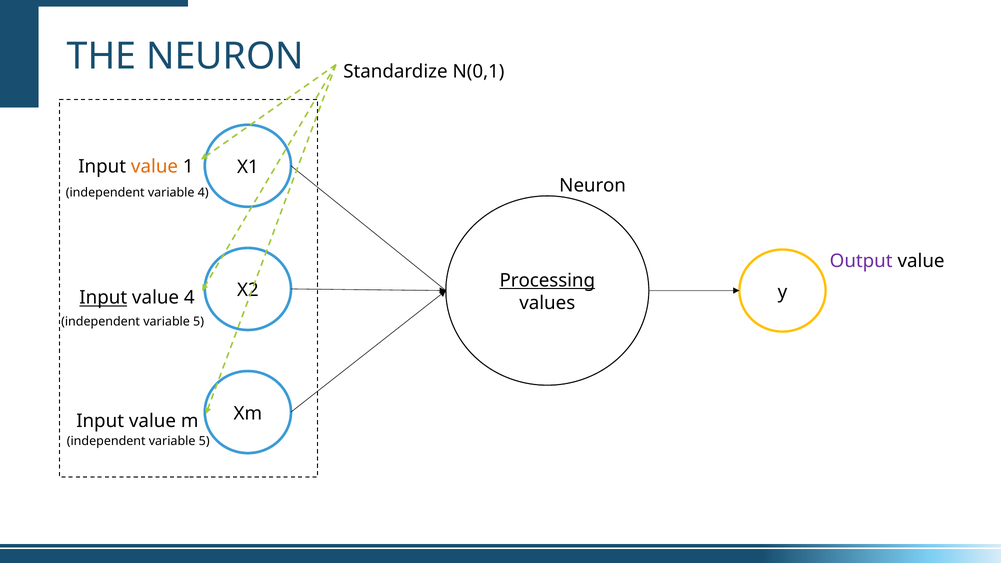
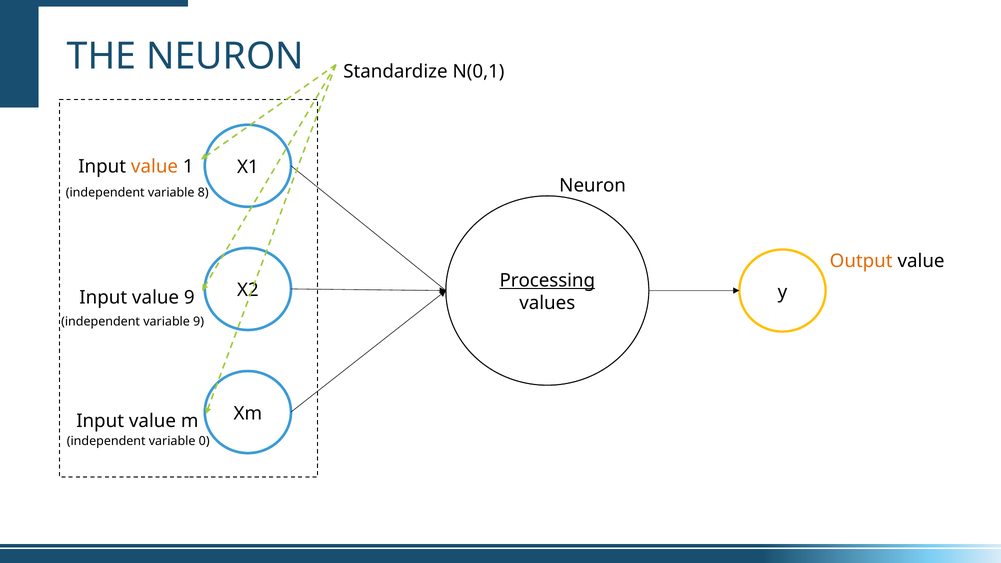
variable 4: 4 -> 8 (203, 192)
Output colour: purple -> orange (861, 261)
Input underline: present -> none (103, 298)
value 4: 4 -> 9 (189, 298)
5: 5 -> 9 (199, 322)
5: 5 -> 0 (204, 441)
